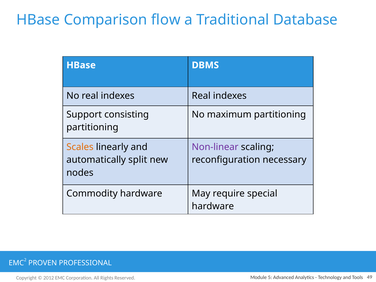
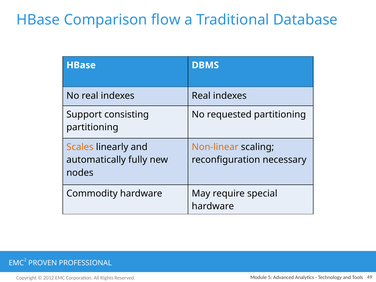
maximum: maximum -> requested (229, 115)
Non-linear colour: purple -> orange (215, 147)
split: split -> fully (138, 160)
